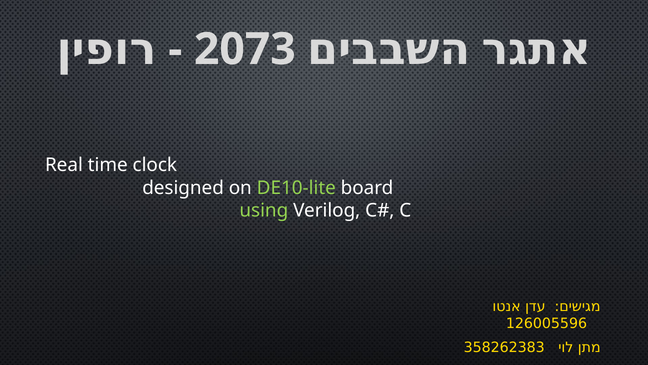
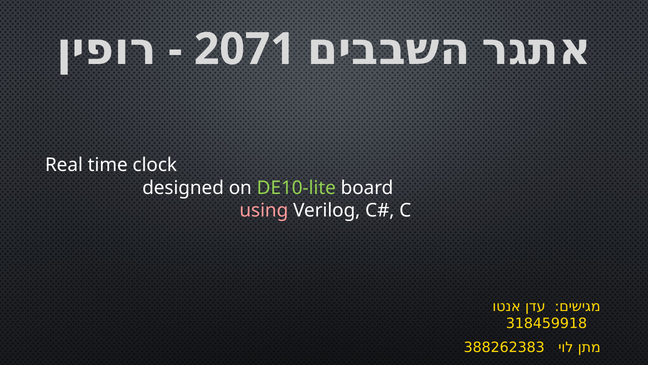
2073: 2073 -> 2071 (245, 49)
using colour: light green -> pink (264, 210)
126005596: 126005596 -> 318459918 (546, 323)
358262383: 358262383 -> 388262383 (504, 347)
